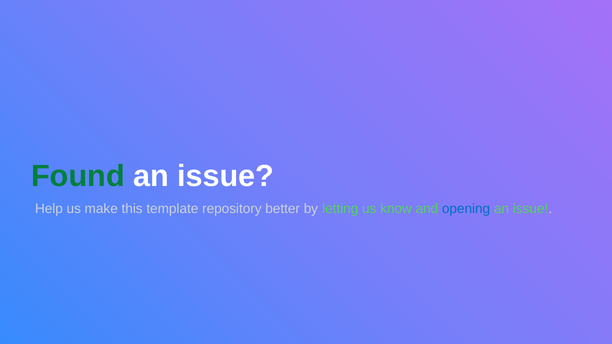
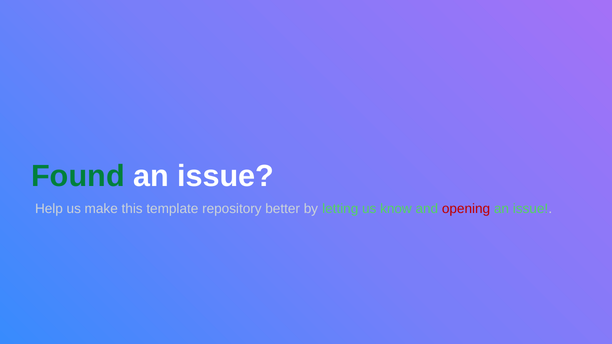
opening colour: blue -> red (466, 209)
